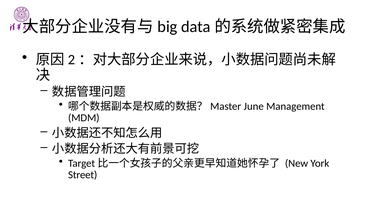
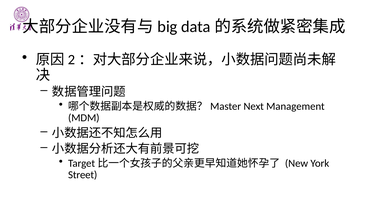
June: June -> Next (254, 106)
